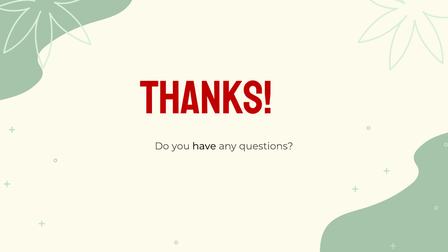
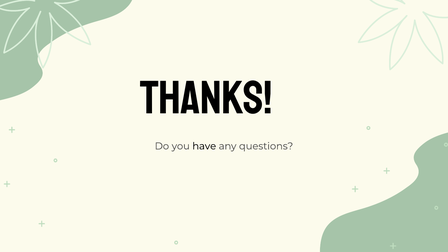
THANKS colour: red -> black (206, 98)
